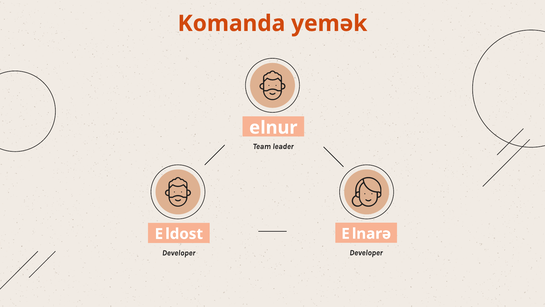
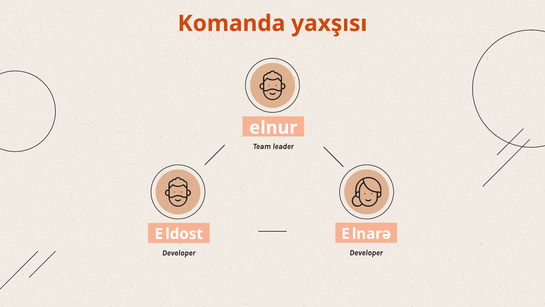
yemək: yemək -> yaxşısı (329, 23)
